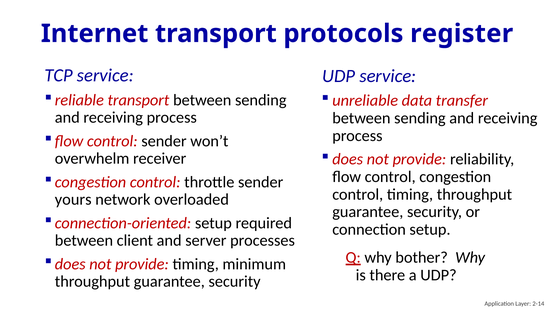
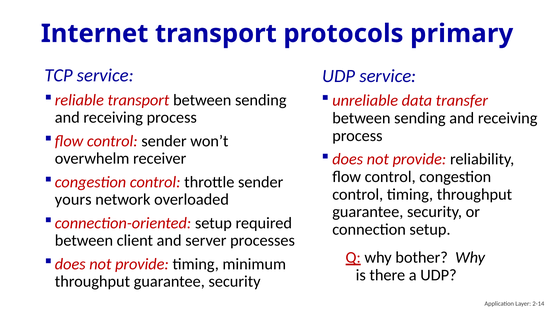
register: register -> primary (462, 34)
